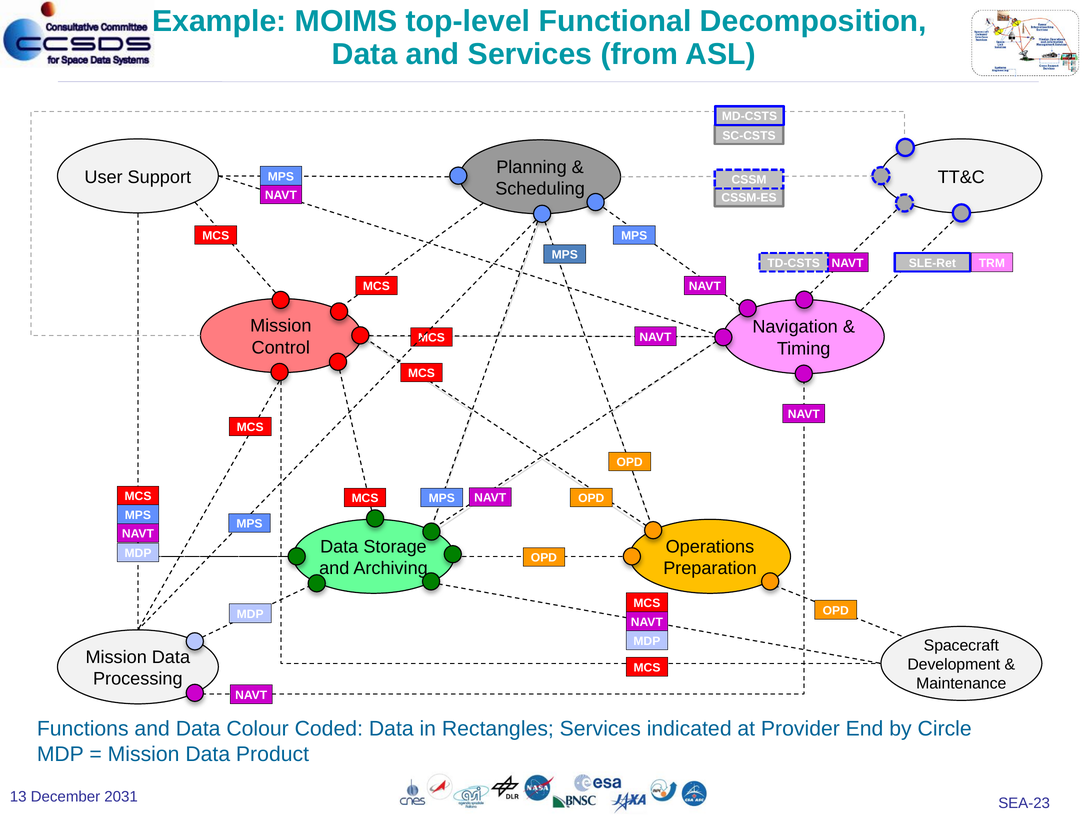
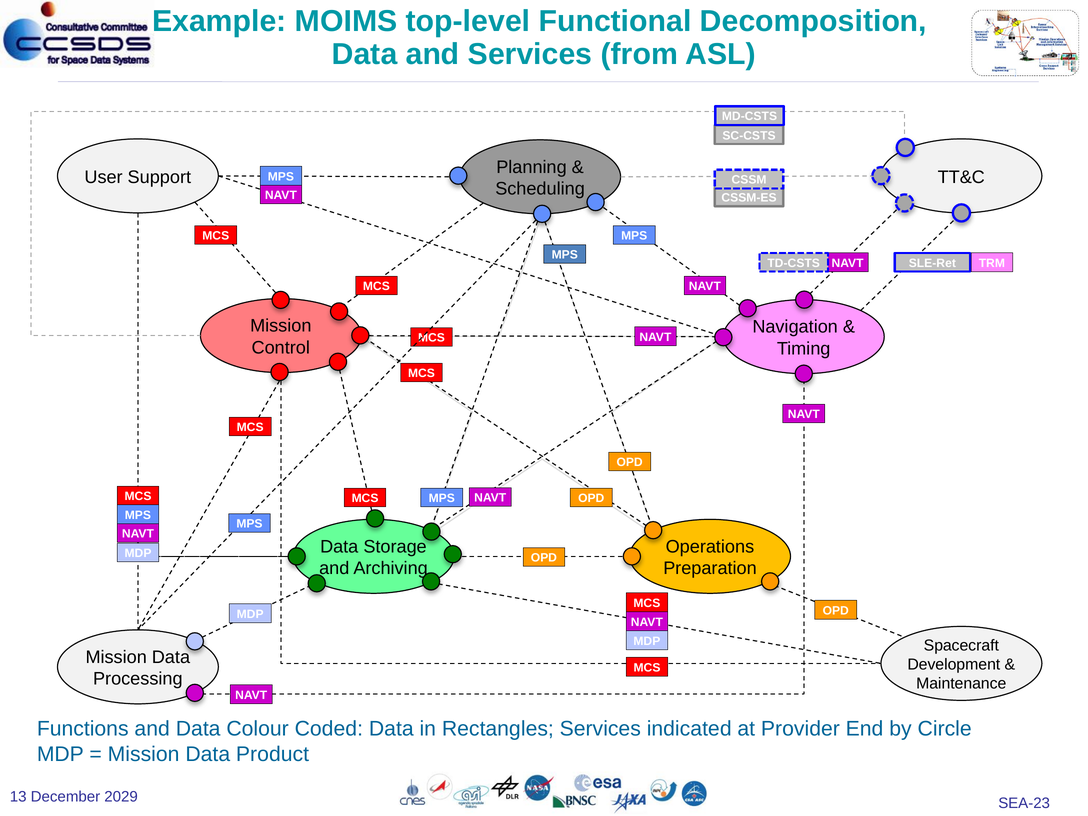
2031: 2031 -> 2029 (121, 797)
